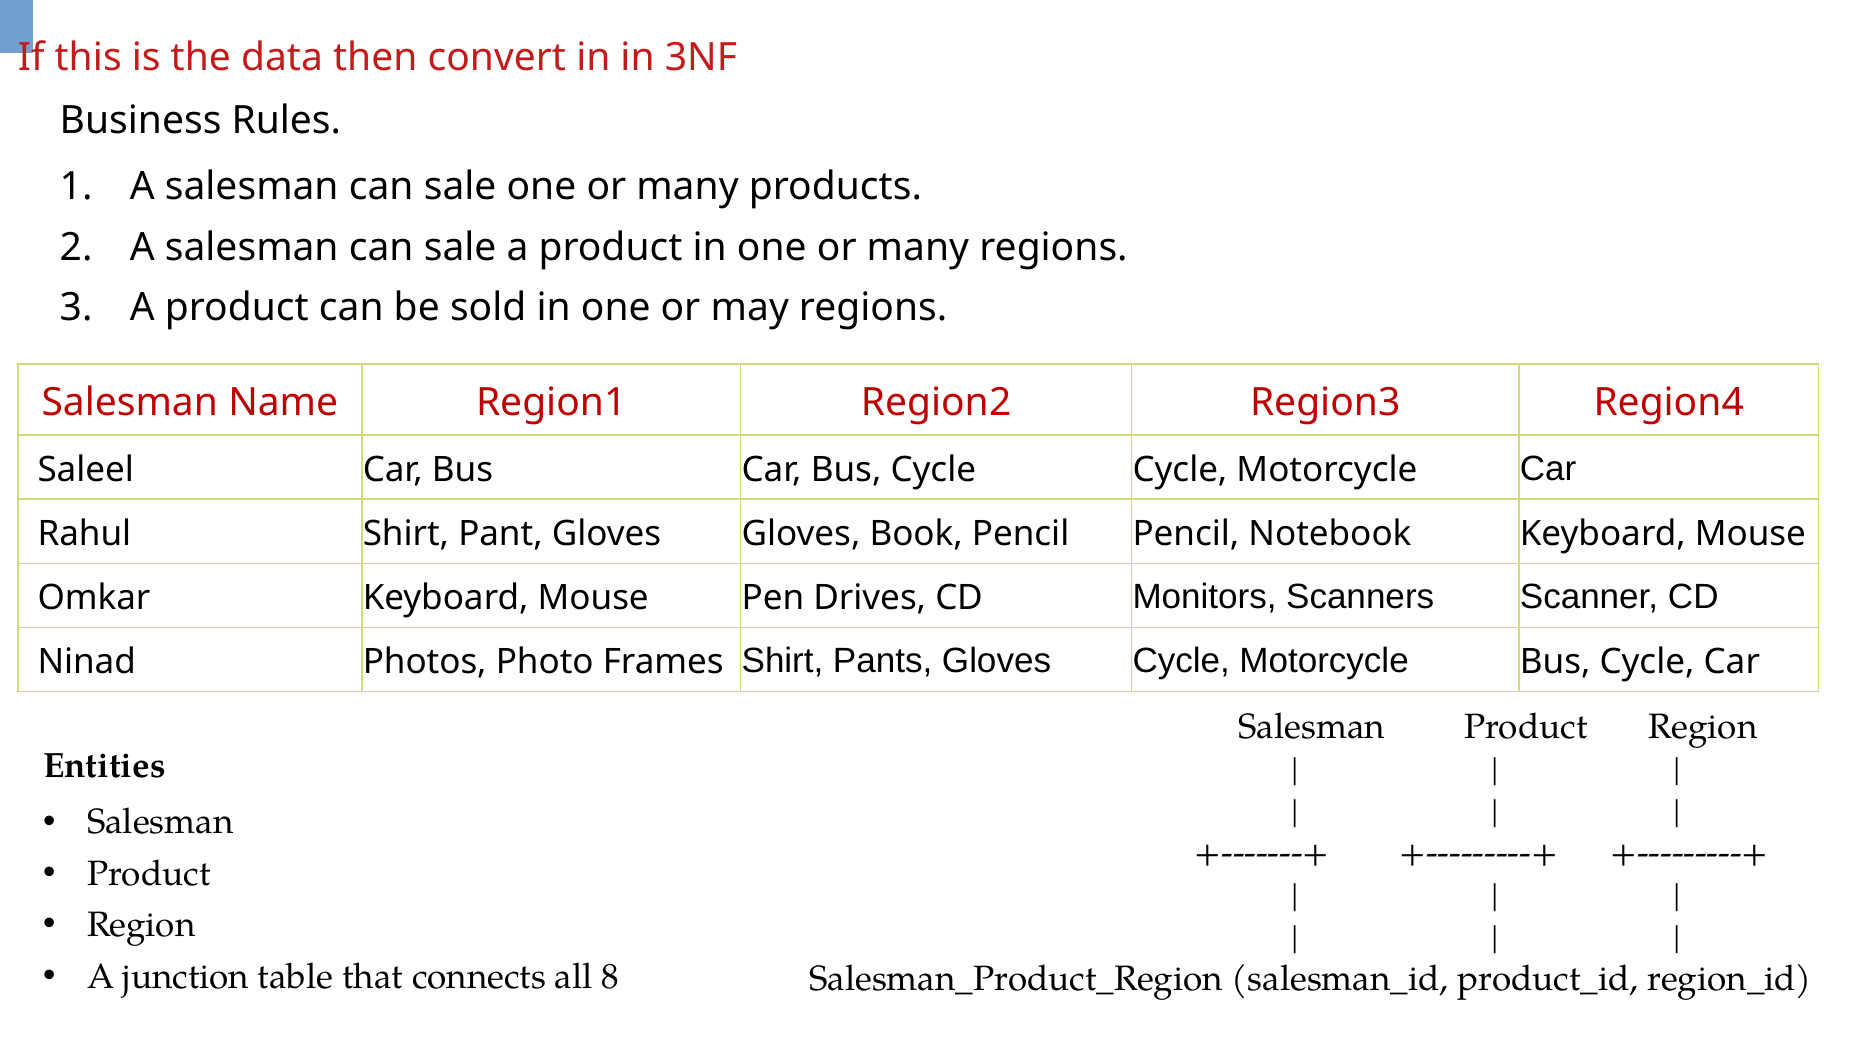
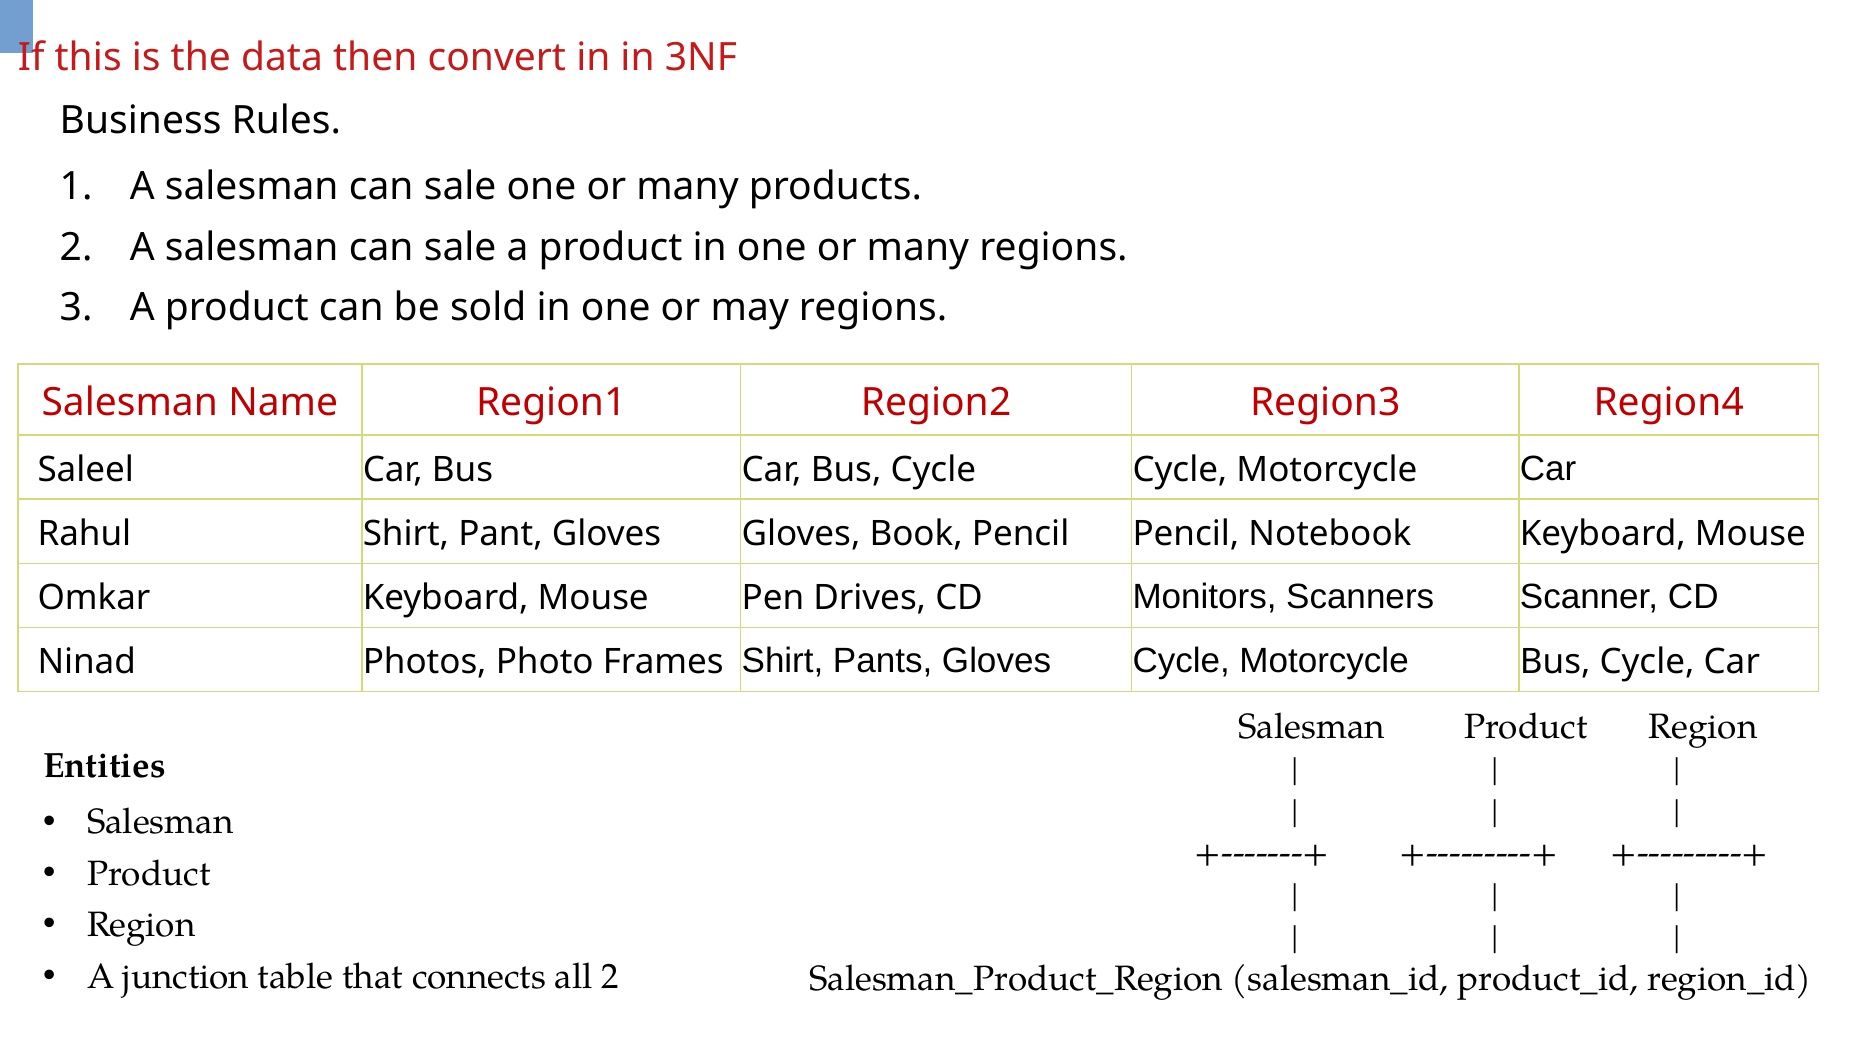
all 8: 8 -> 2 (610, 976)
